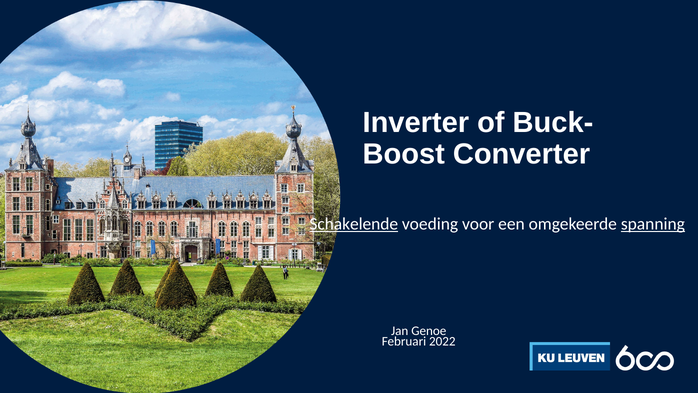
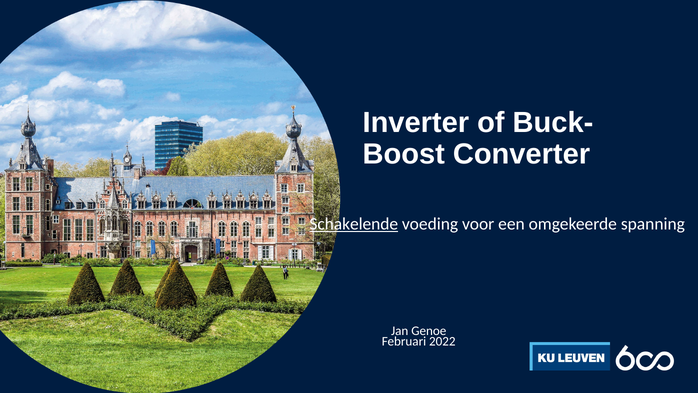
spanning underline: present -> none (653, 224)
